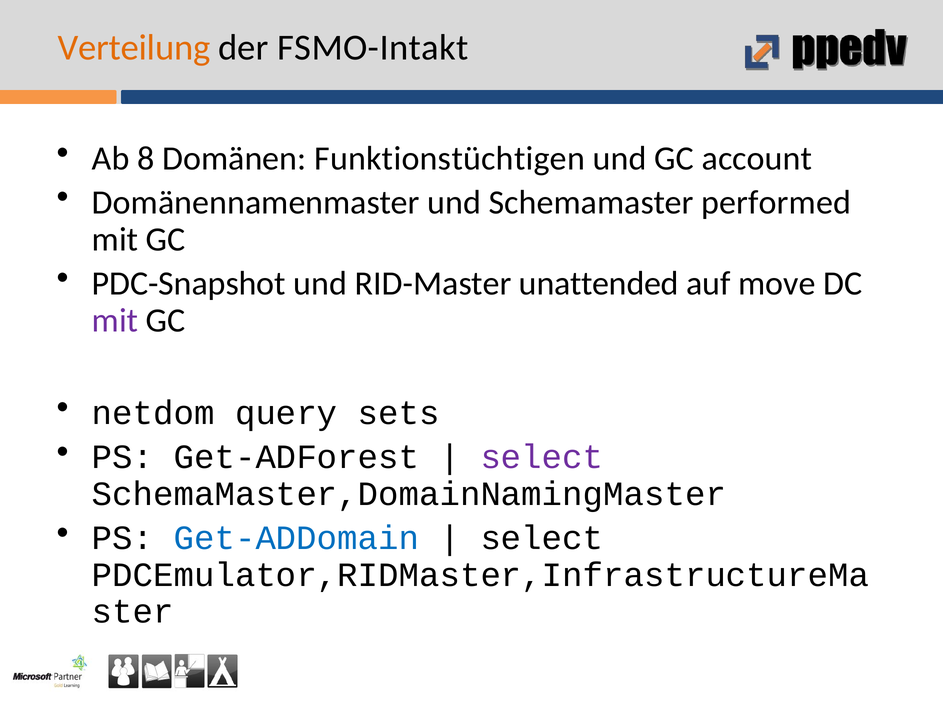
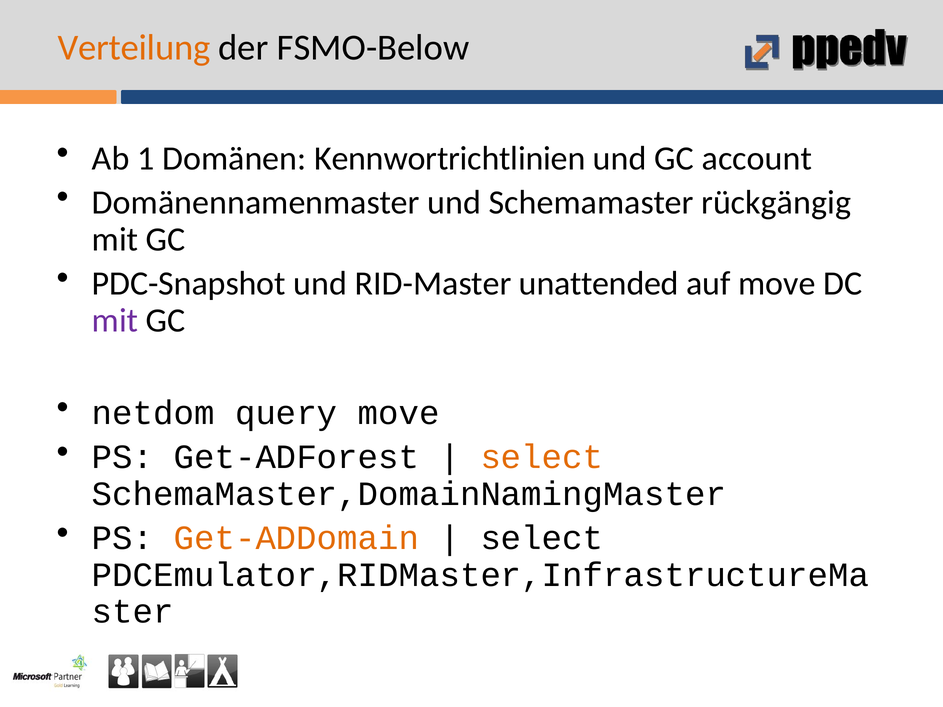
FSMO-Intakt: FSMO-Intakt -> FSMO-Below (373, 47)
8: 8 -> 1 (146, 158)
Funktionstüchtigen: Funktionstüchtigen -> Kennwortrichtlinien (450, 158)
performed: performed -> rückgängig (776, 203)
query sets: sets -> move (399, 413)
select colour: purple -> orange (542, 457)
Get-ADDomain colour: blue -> orange (296, 538)
